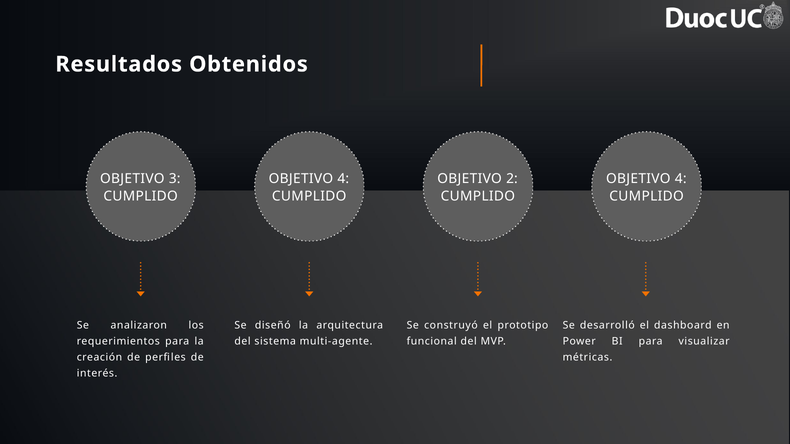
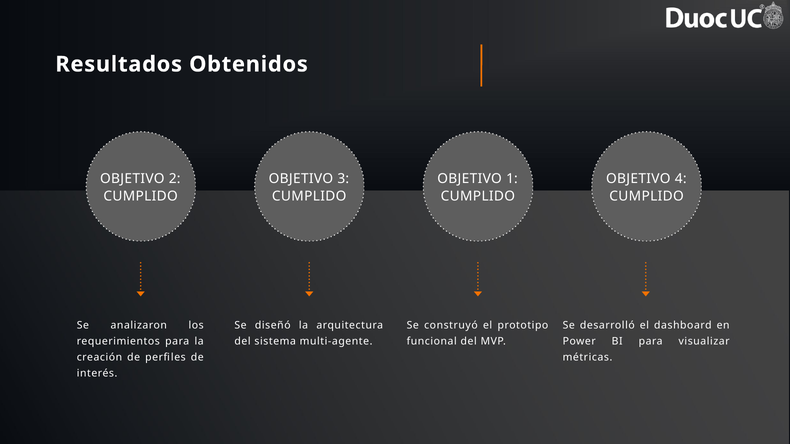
4: 4 -> 3 (343, 179)
2: 2 -> 1 (512, 179)
3: 3 -> 2 (175, 179)
